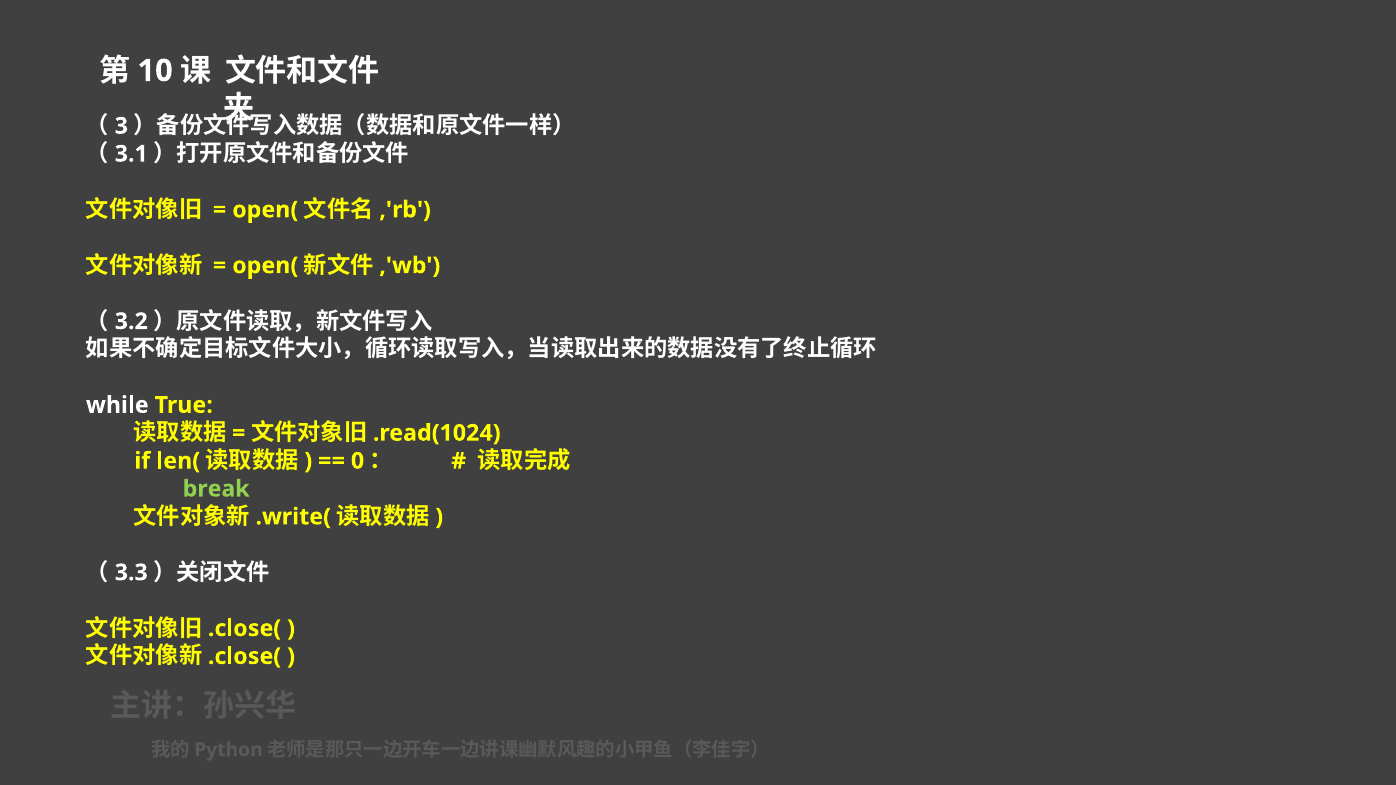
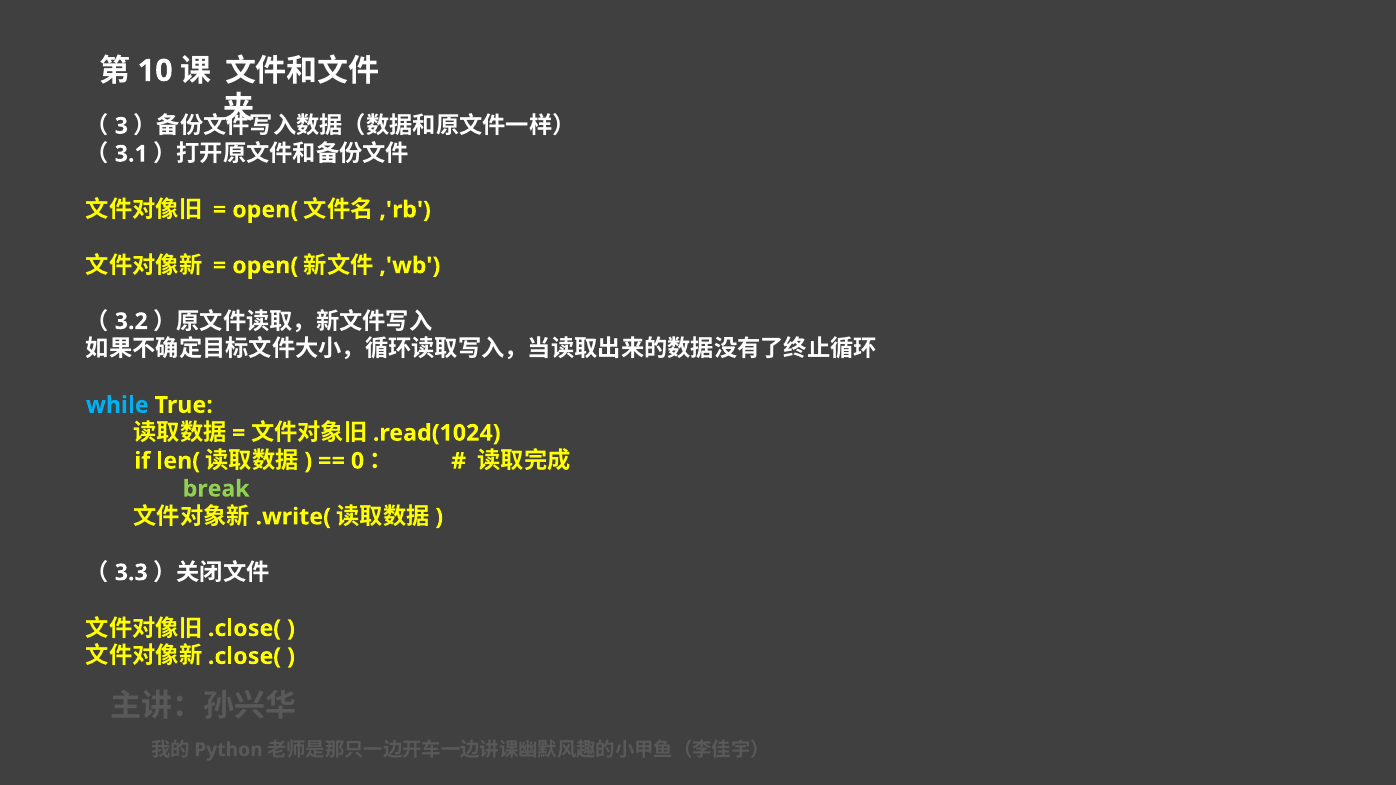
while colour: white -> light blue (117, 405)
